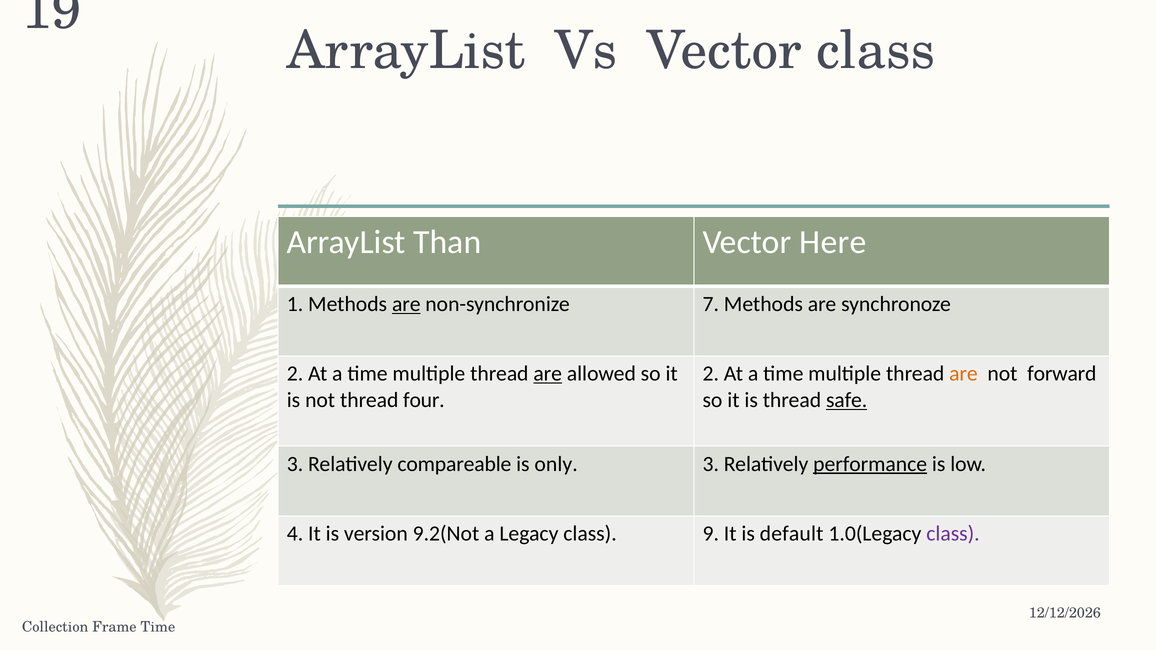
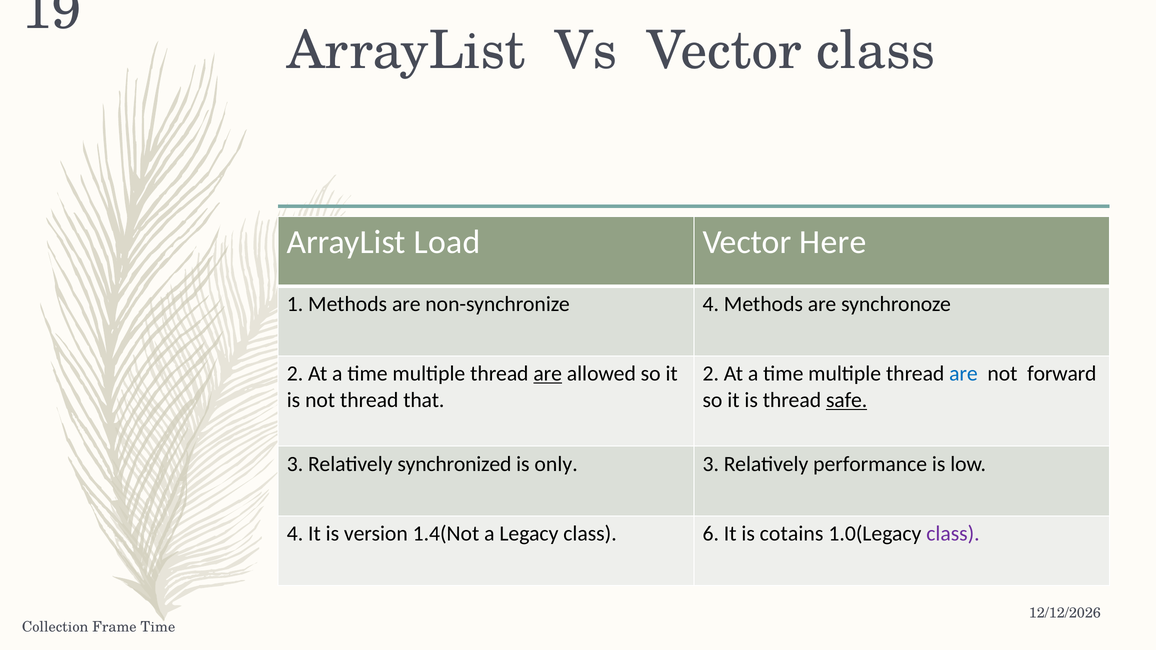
Than: Than -> Load (447, 242)
are underline: present -> none (406, 304)
non-synchronize 7: 7 -> 4 (711, 304)
are colour: orange -> blue (963, 374)
four: four -> that (424, 400)
compareable: compareable -> synchronized (454, 464)
performance underline: present -> none (870, 464)
9.2(Not: 9.2(Not -> 1.4(Not (446, 534)
9: 9 -> 6 (711, 534)
default: default -> cotains (792, 534)
